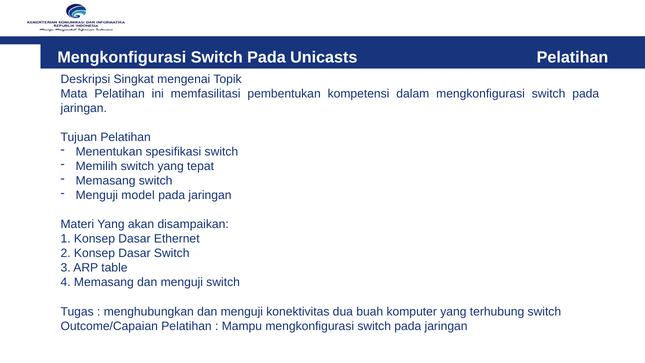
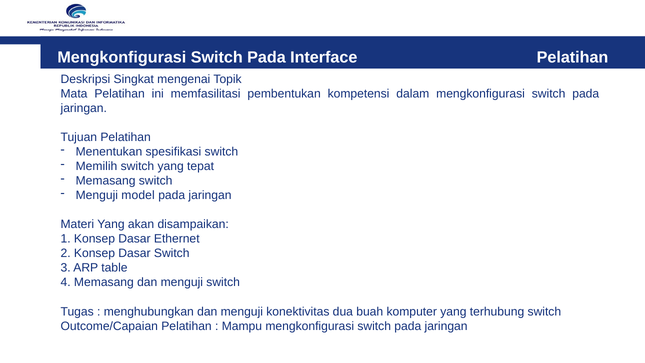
Unicasts: Unicasts -> Interface (324, 57)
